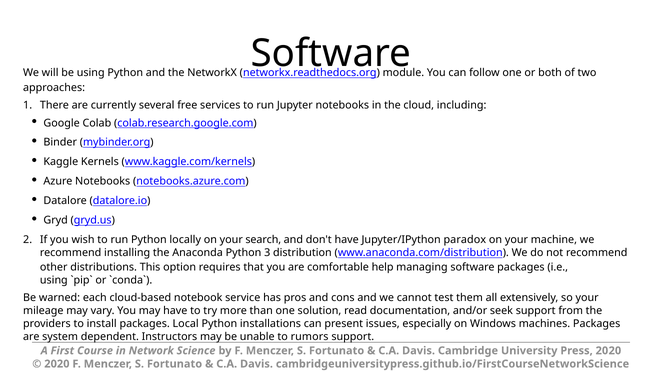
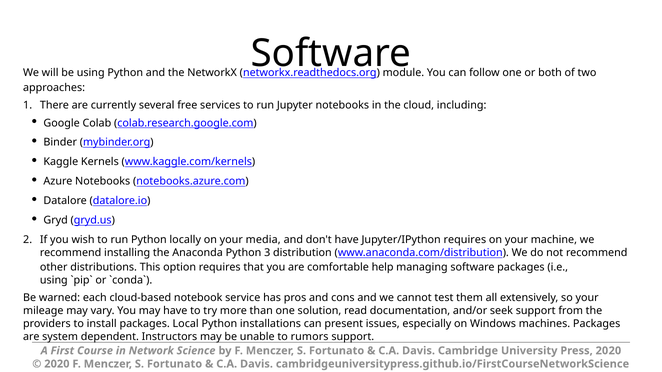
search: search -> media (263, 240)
Jupyter/IPython paradox: paradox -> requires (465, 240)
